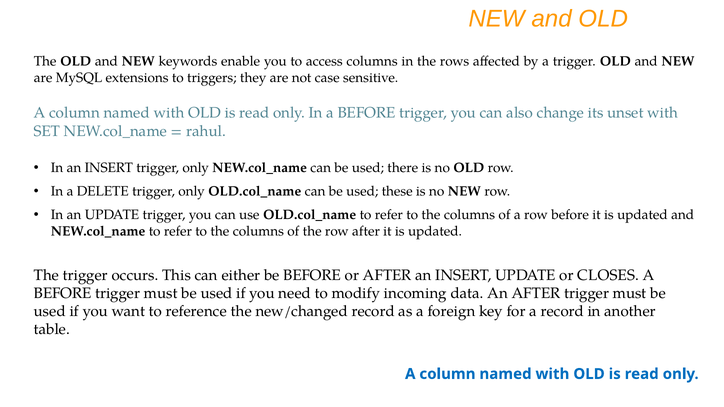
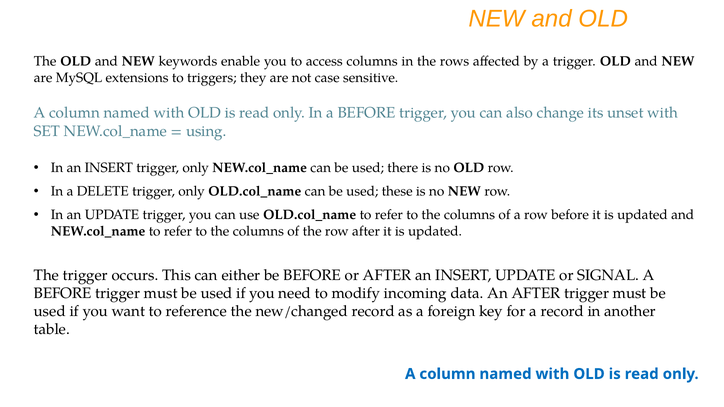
rahul: rahul -> using (206, 131)
CLOSES: CLOSES -> SIGNAL (608, 275)
